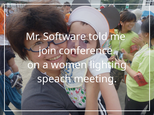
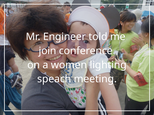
Software: Software -> Engineer (65, 37)
